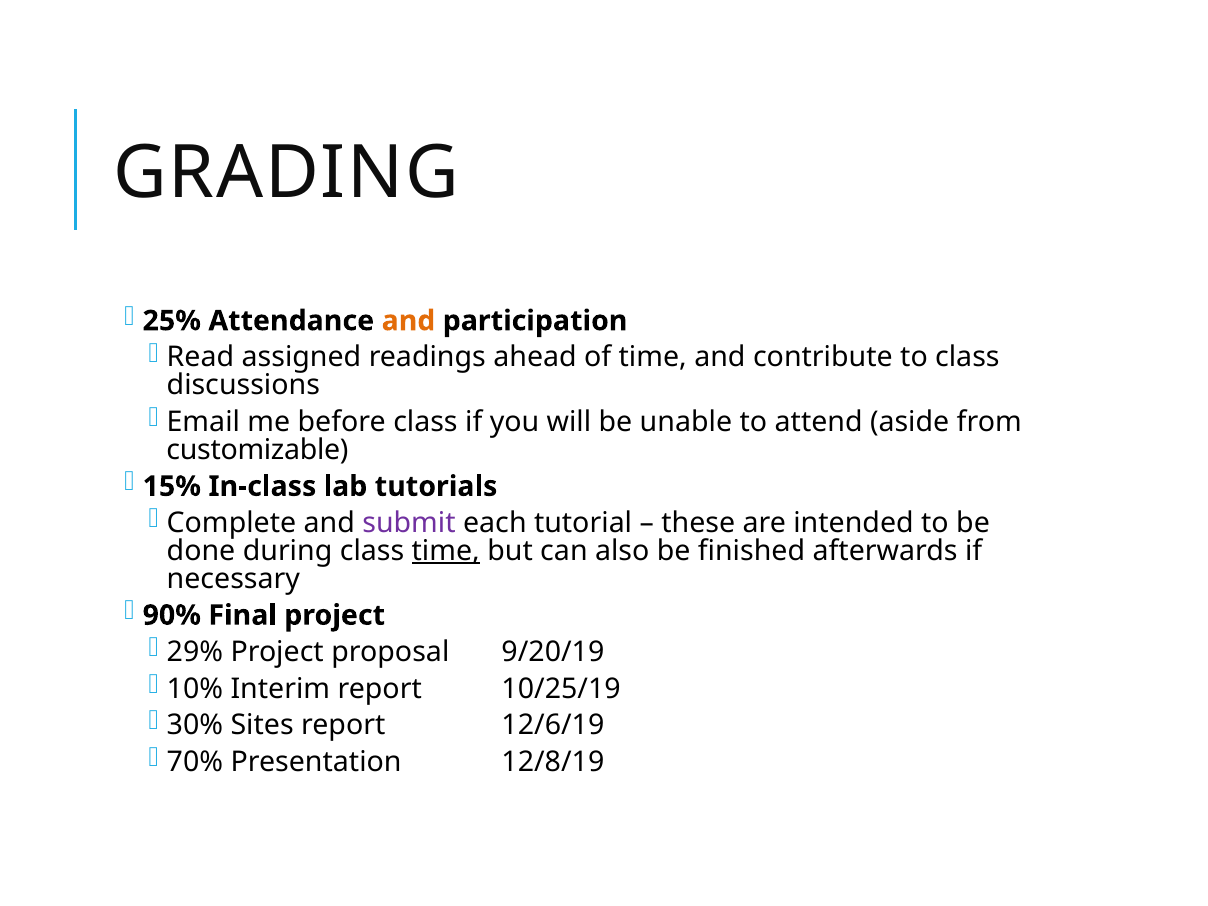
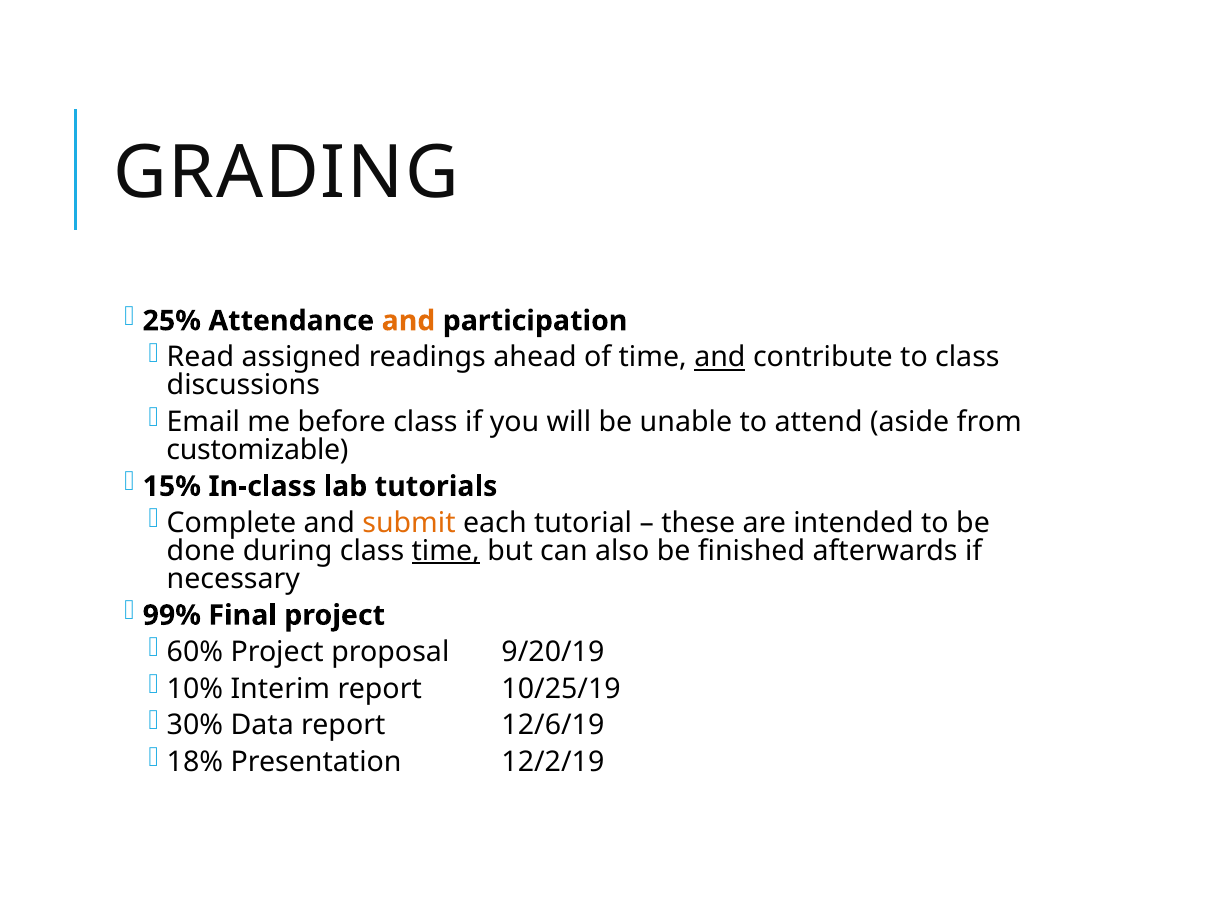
and underline: none -> present (720, 358)
submit colour: purple -> orange (409, 523)
90%: 90% -> 99% (172, 615)
29%: 29% -> 60% (195, 652)
Sites: Sites -> Data (262, 725)
70%: 70% -> 18% (195, 762)
12/8/19: 12/8/19 -> 12/2/19 (553, 762)
